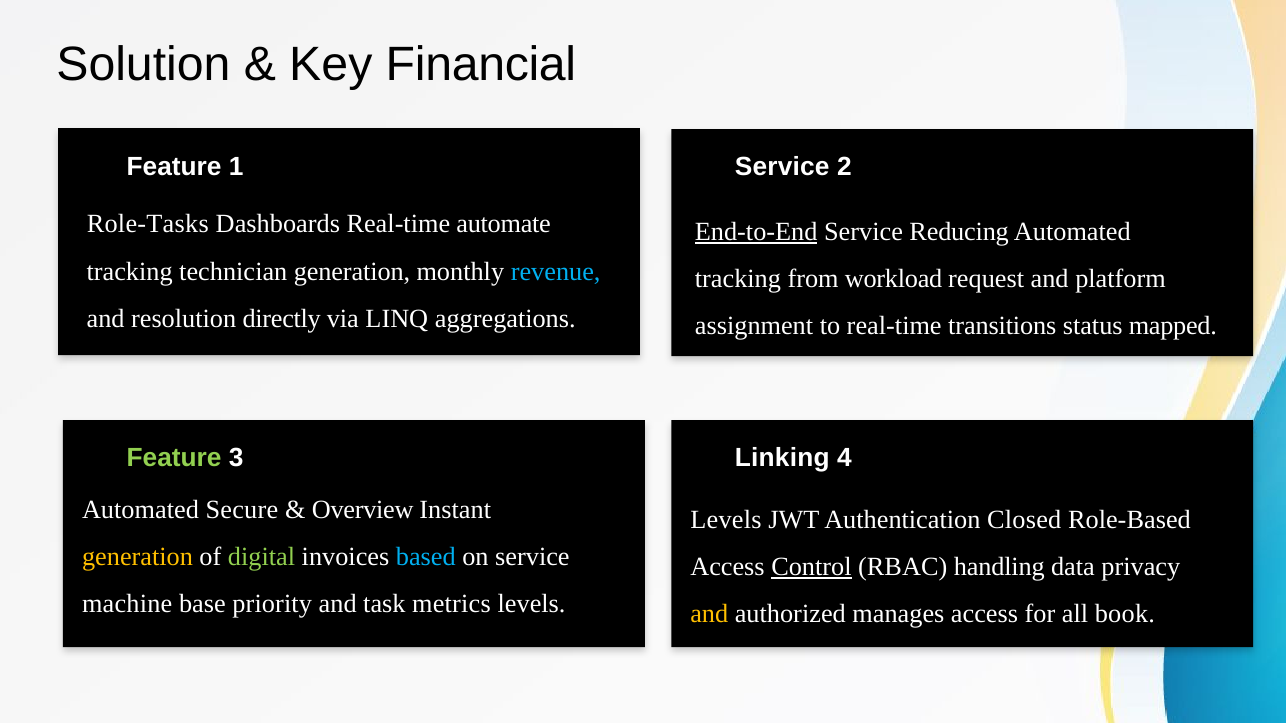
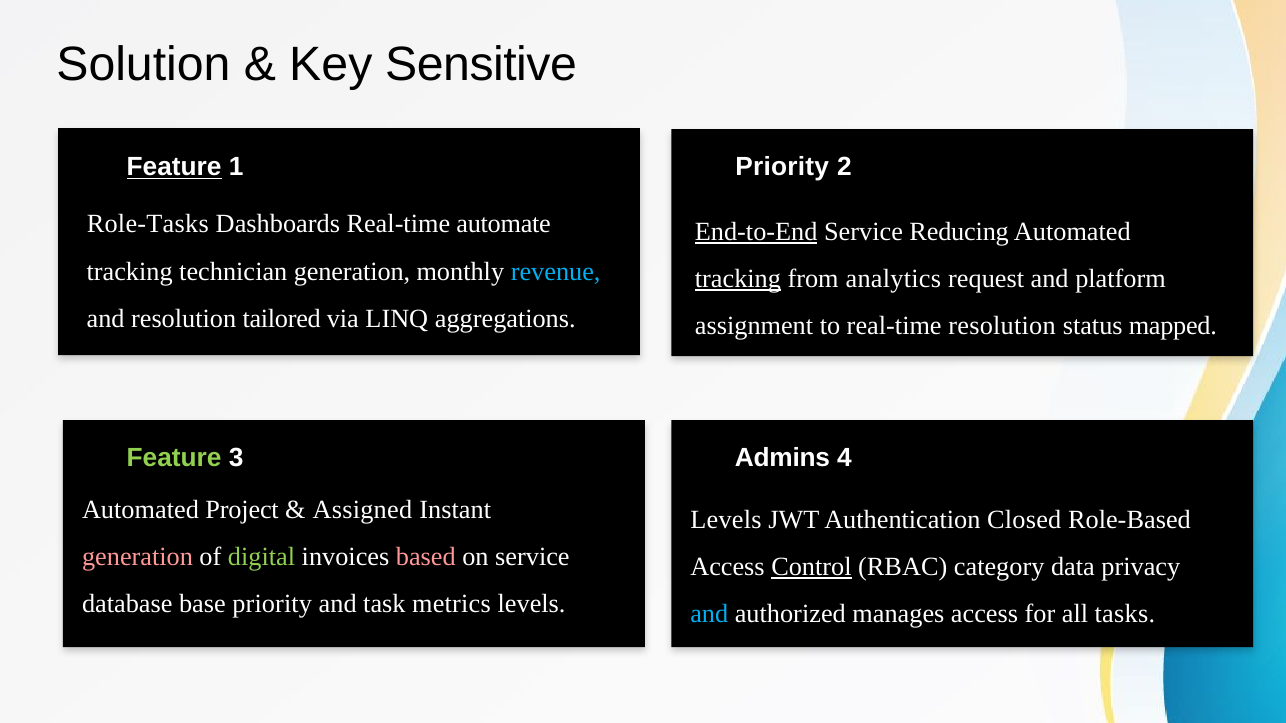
Financial: Financial -> Sensitive (481, 64)
Feature underline: none -> present (174, 167)
Service: Service -> Priority (782, 167)
tracking underline: none -> present (738, 279)
workload: workload -> analytics (893, 279)
directly: directly -> tailored (282, 319)
real-time transitions: transitions -> resolution (1002, 326)
Linking: Linking -> Admins (782, 458)
Secure: Secure -> Project (242, 510)
Overview: Overview -> Assigned (362, 510)
generation colour: yellow -> pink (137, 557)
based colour: light blue -> pink (426, 557)
handling: handling -> category (999, 567)
machine: machine -> database (127, 604)
and colour: yellow -> light blue (709, 614)
book: book -> tasks (1125, 614)
